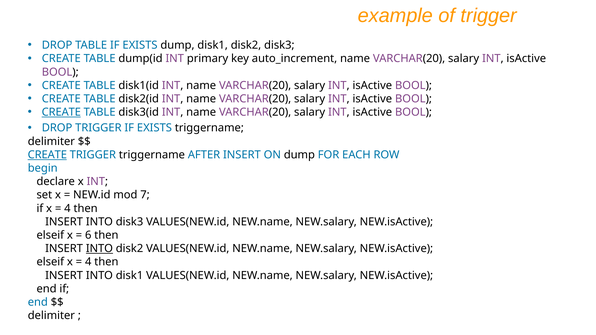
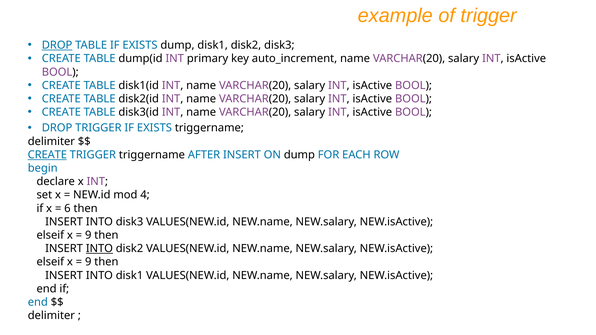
DROP underline: none -> present (57, 45)
CREATE underline: present -> none (61, 112)
7: 7 -> 4 (145, 195)
4: 4 -> 6 (67, 209)
6: 6 -> 9 (88, 235)
4: 4 -> 9 (88, 262)
